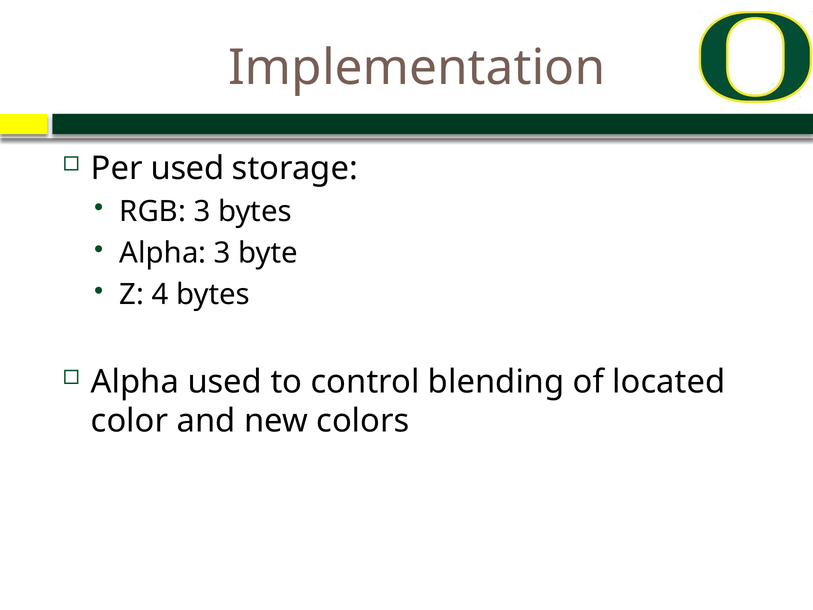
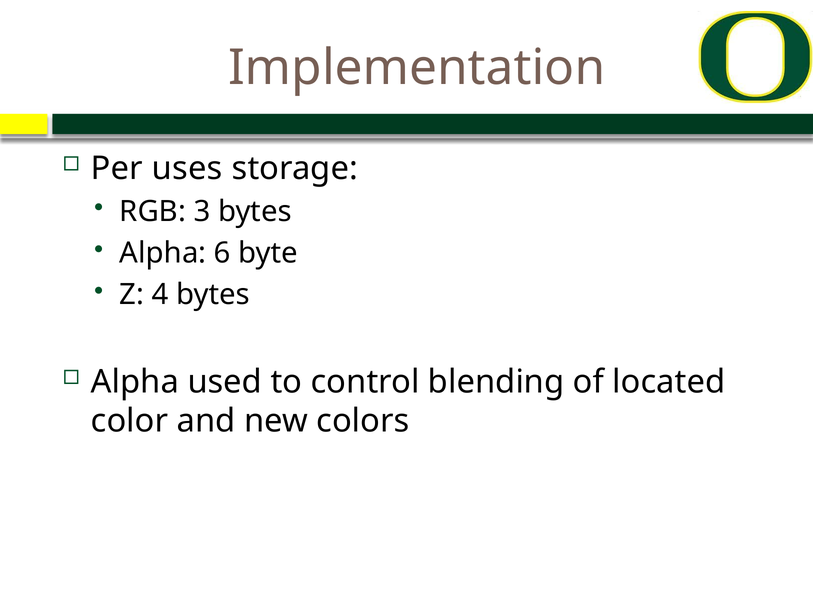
Per used: used -> uses (187, 168)
Alpha 3: 3 -> 6 (222, 253)
